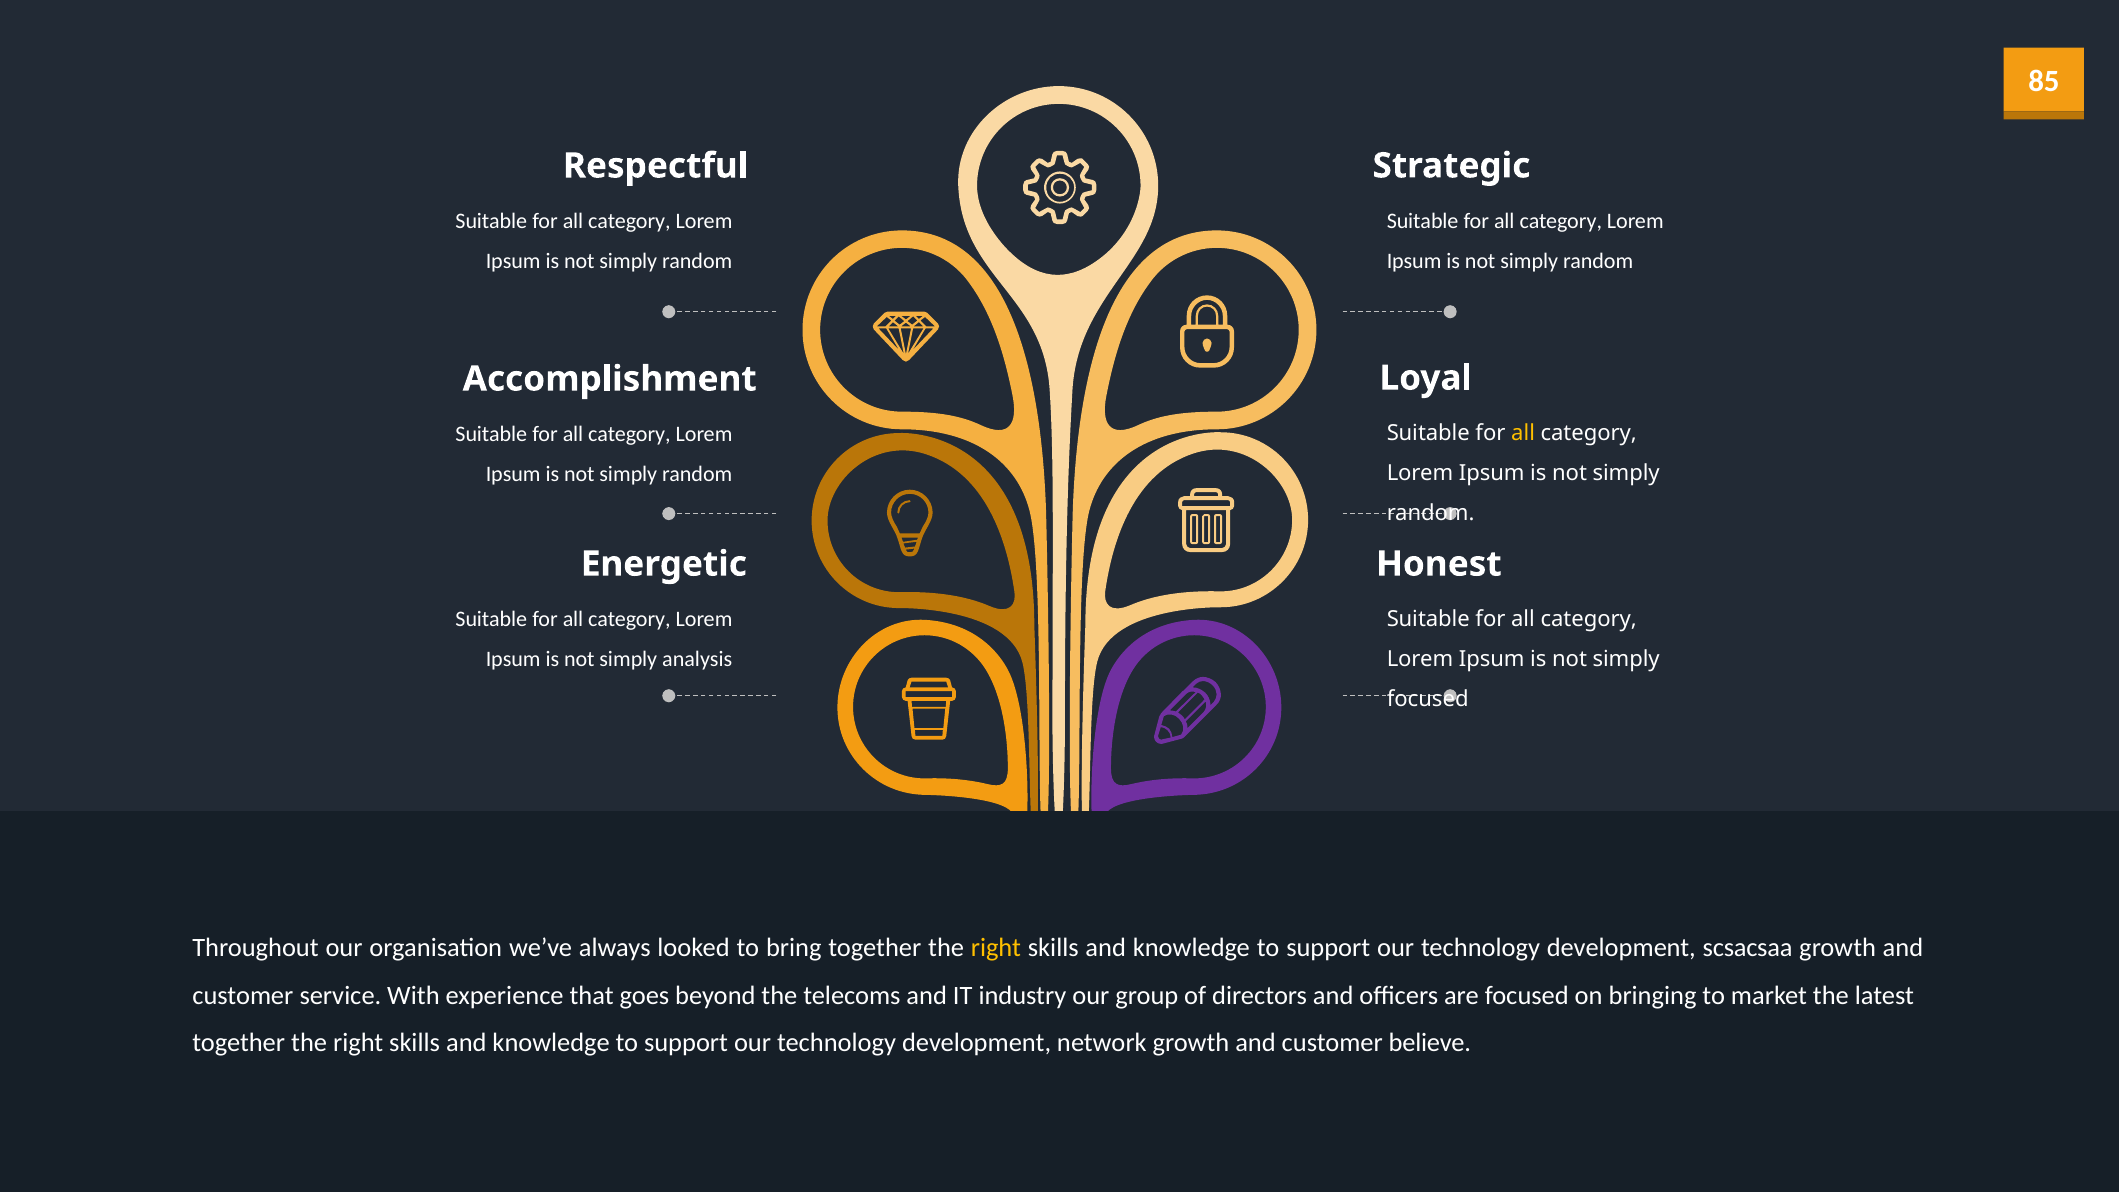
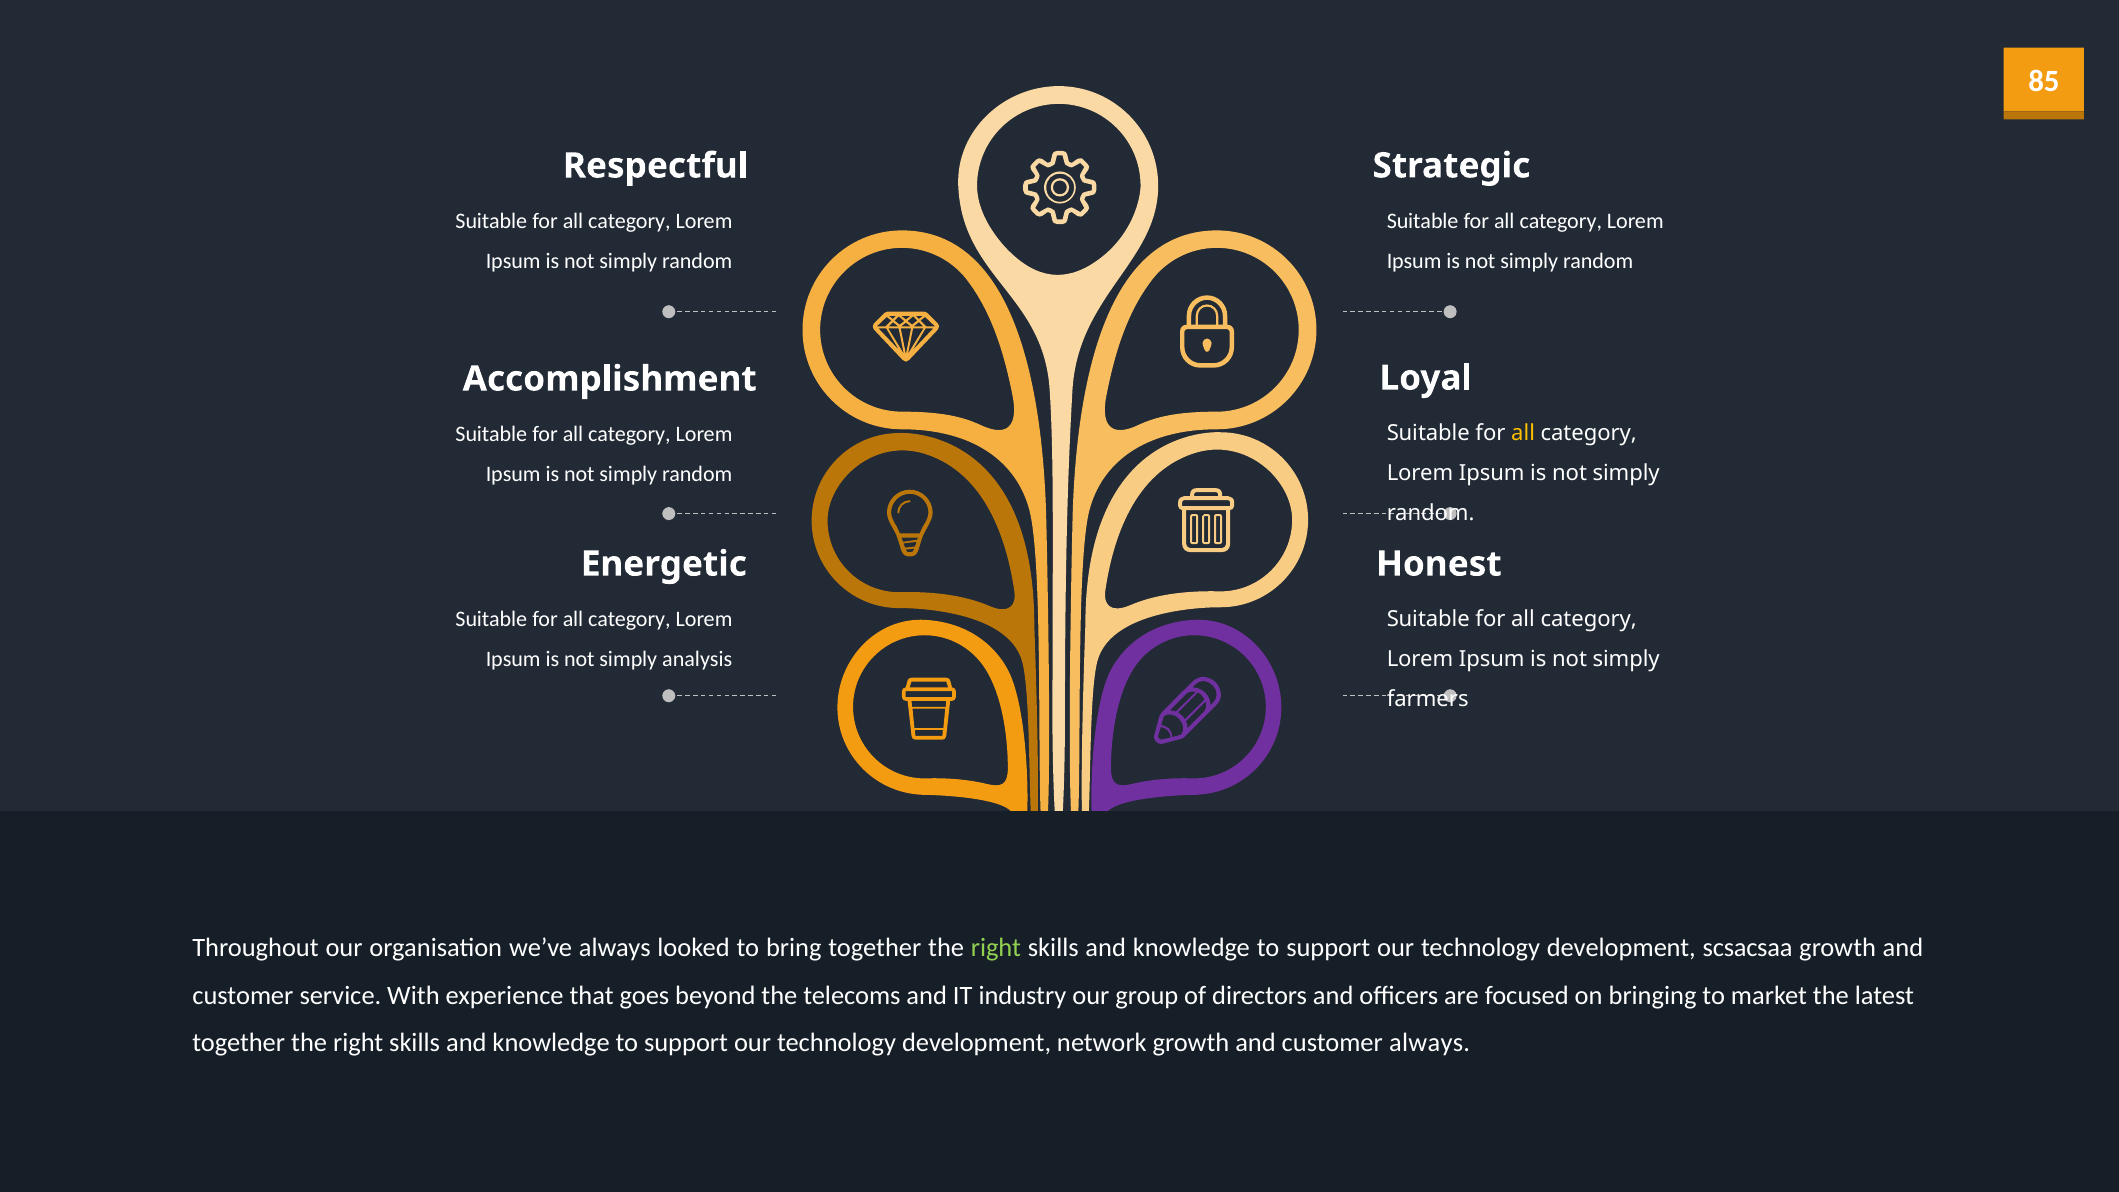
focused: focused -> farmers (1428, 699)
right colour: yellow -> light green (996, 948)
customer believe: believe -> always (1430, 1043)
